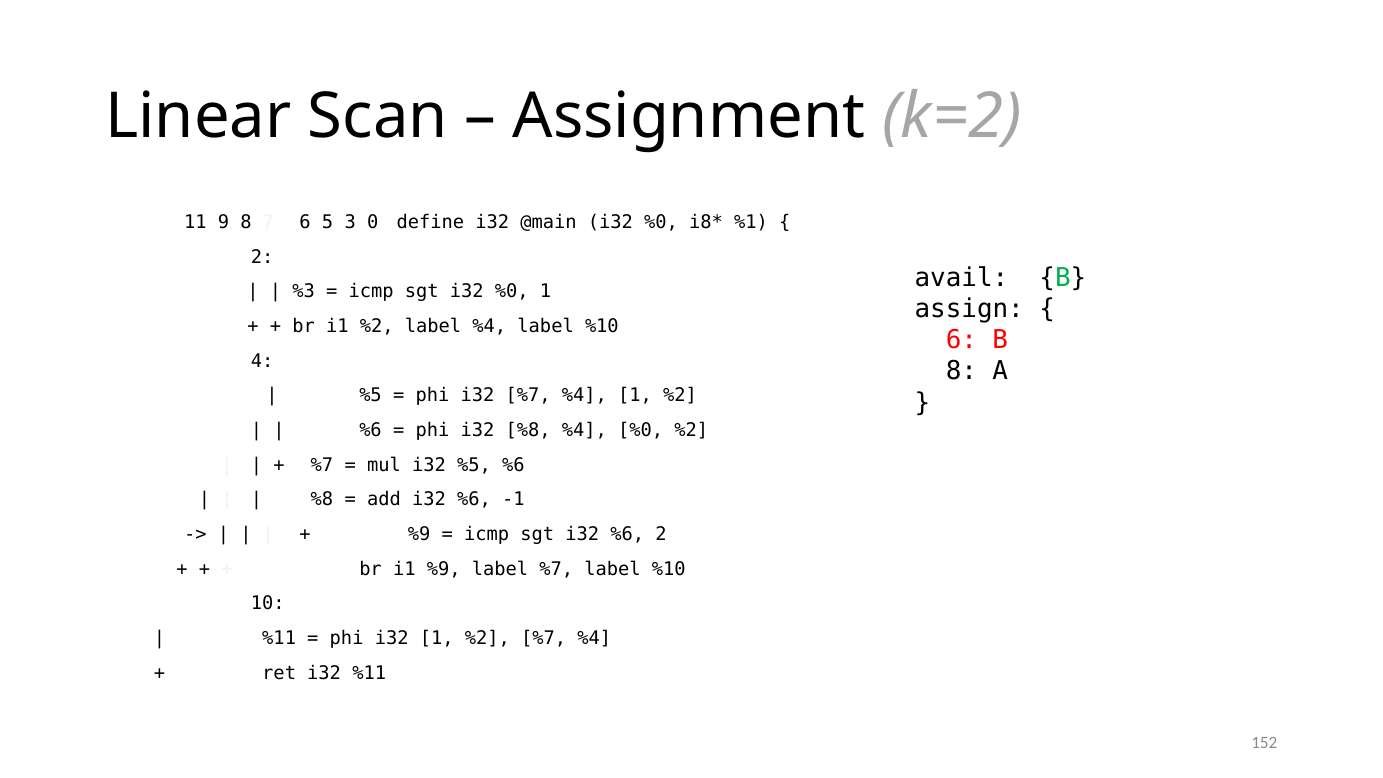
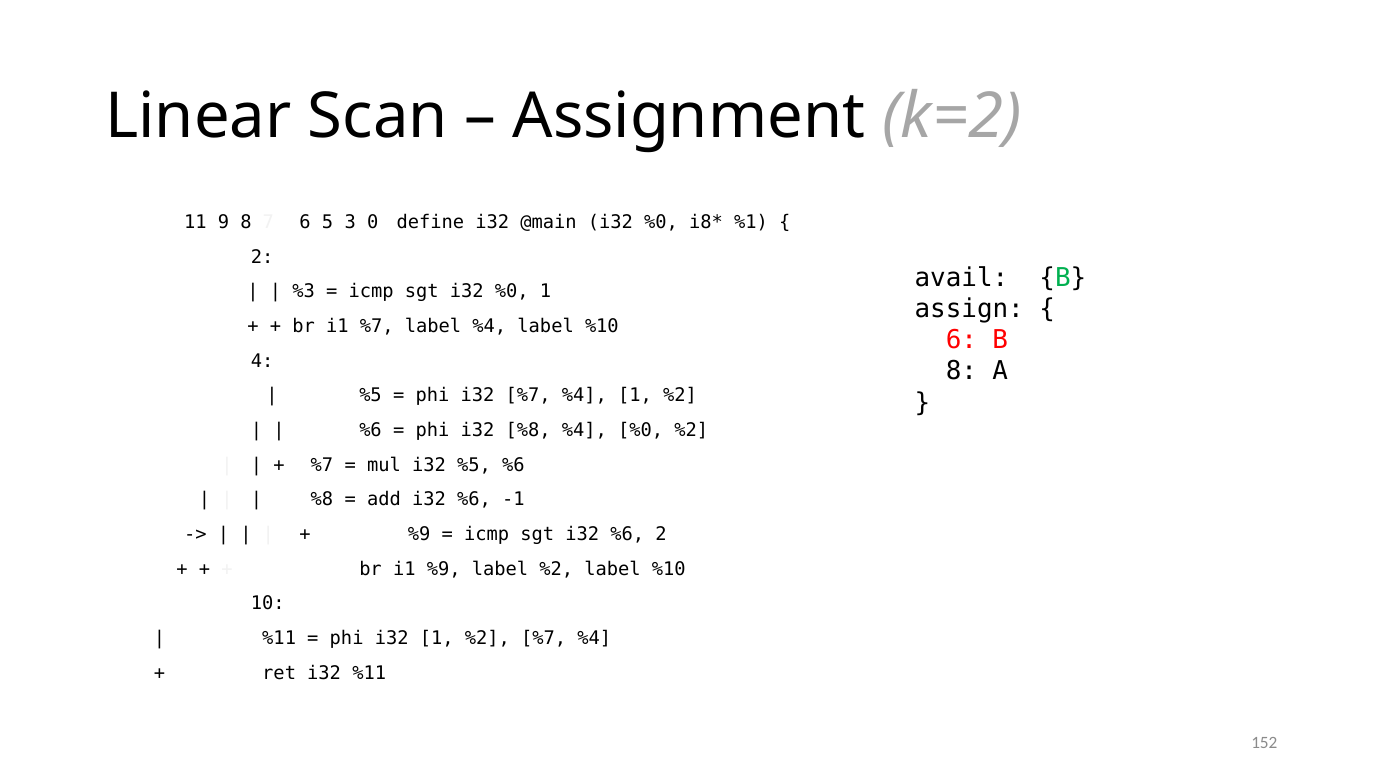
i1 %2: %2 -> %7 (377, 326)
label %7: %7 -> %2 (556, 569)
